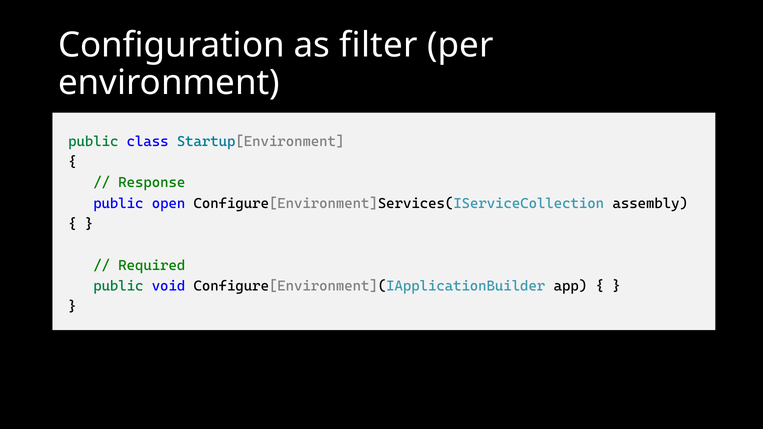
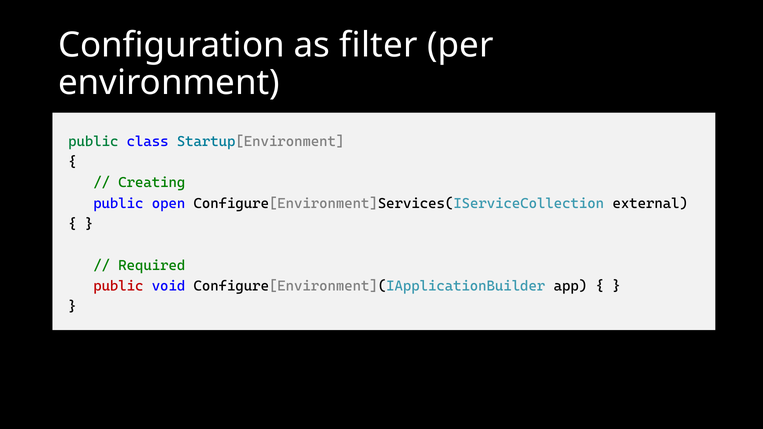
Response: Response -> Creating (152, 183)
assembly: assembly -> external (650, 204)
public colour: green -> red (118, 286)
